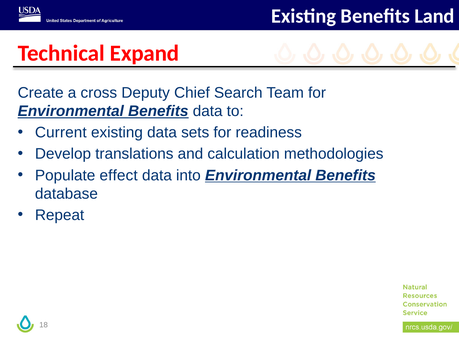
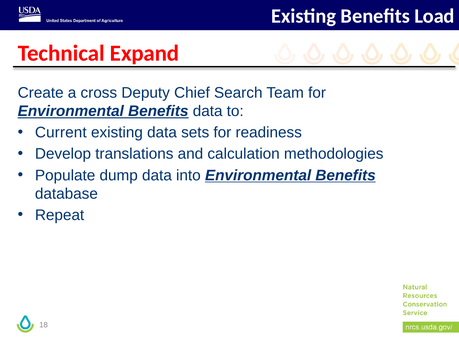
Land: Land -> Load (435, 16)
effect: effect -> dump (119, 175)
